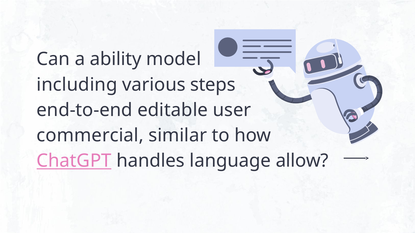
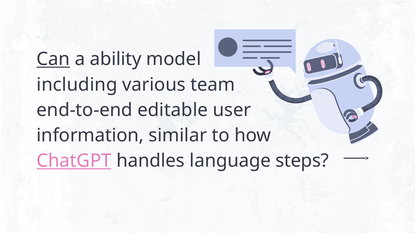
Can underline: none -> present (53, 59)
steps: steps -> team (213, 85)
commercial: commercial -> information (90, 136)
allow: allow -> steps (302, 161)
